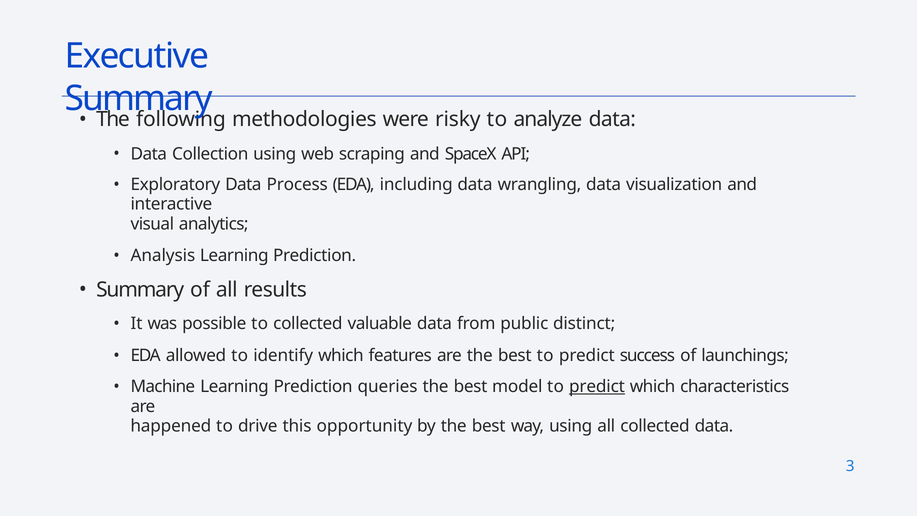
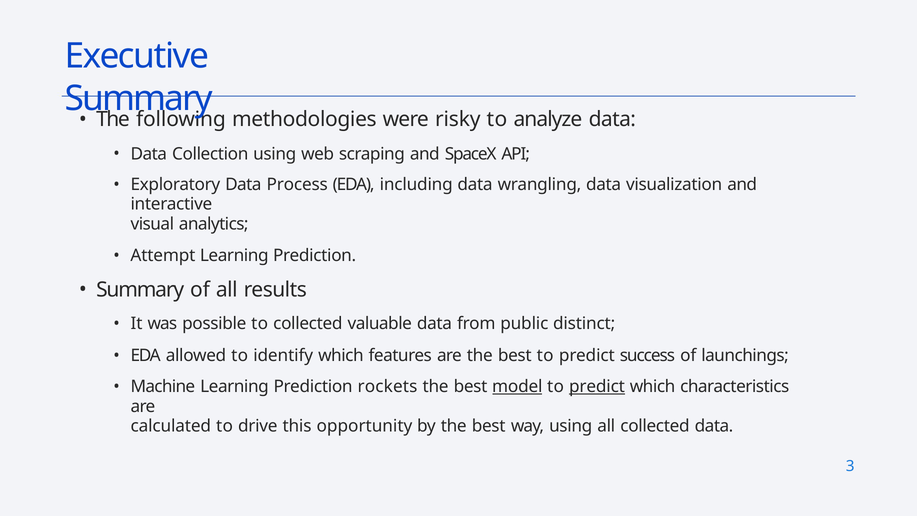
Analysis: Analysis -> Attempt (163, 256)
queries: queries -> rockets (387, 387)
model underline: none -> present (517, 387)
happened: happened -> calculated (171, 426)
